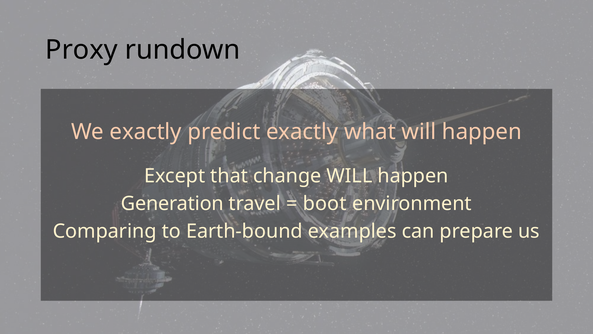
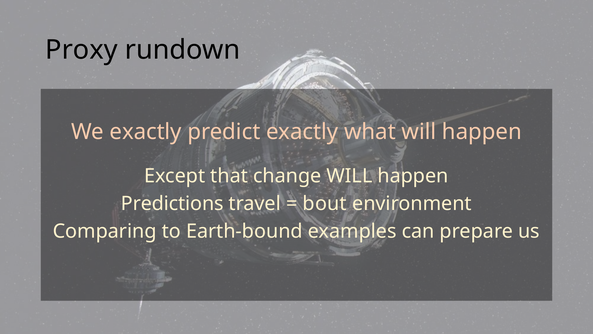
Generation: Generation -> Predictions (172, 203)
boot: boot -> bout (325, 203)
